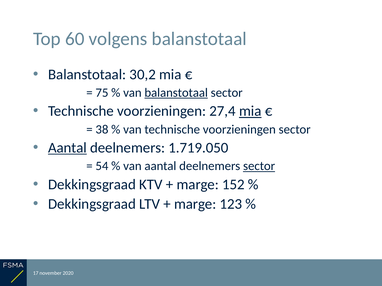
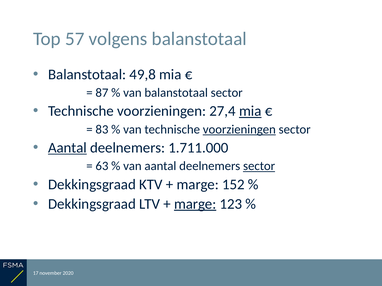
60: 60 -> 57 (75, 39)
30,2: 30,2 -> 49,8 (143, 75)
75: 75 -> 87 (102, 93)
balanstotaal underline: present -> none (176, 93)
38: 38 -> 83 (102, 130)
voorzieningen underline: none -> present (239, 130)
1.719.050: 1.719.050 -> 1.711.000 (198, 148)
54: 54 -> 63 (102, 166)
marge underline: none -> present (195, 204)
